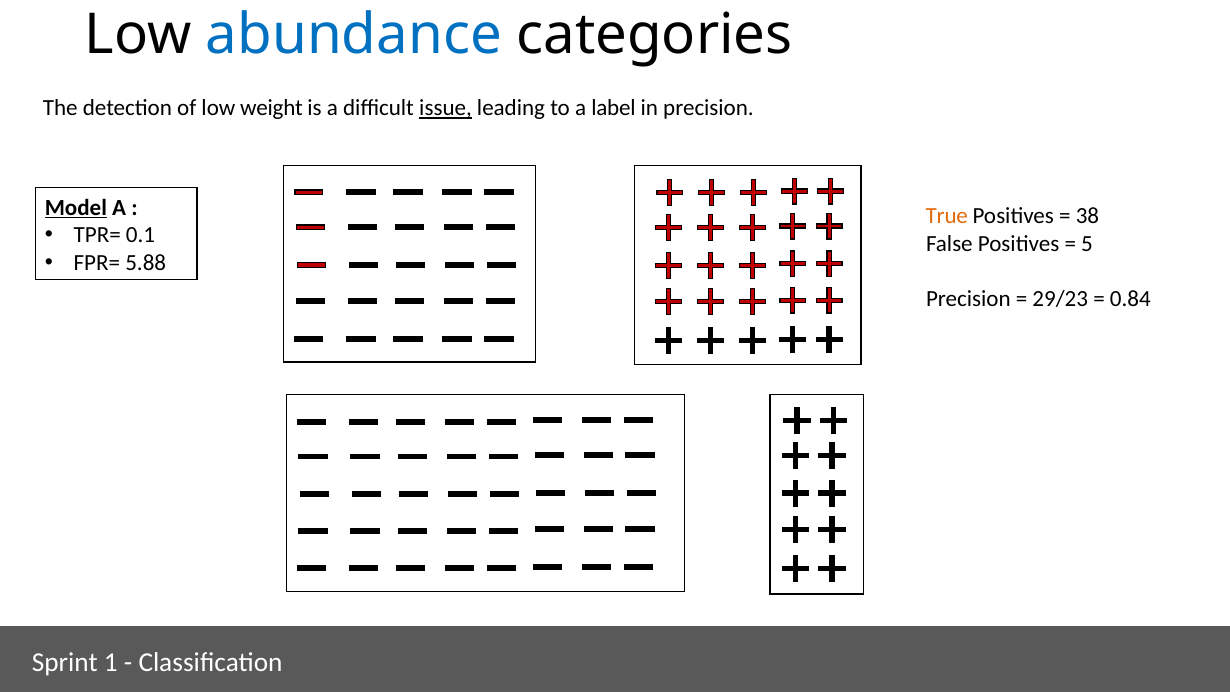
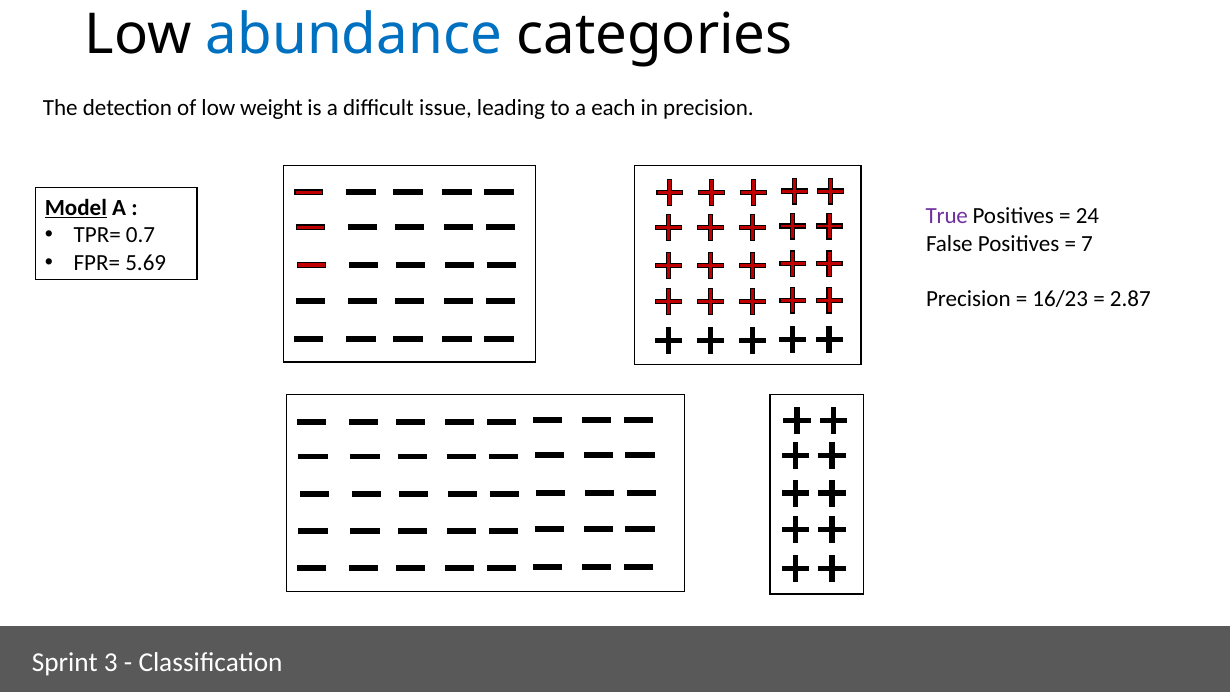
issue underline: present -> none (446, 108)
label: label -> each (613, 108)
True colour: orange -> purple (947, 216)
38: 38 -> 24 (1087, 216)
0.1: 0.1 -> 0.7 (140, 235)
5: 5 -> 7 (1087, 244)
5.88: 5.88 -> 5.69 (146, 263)
29/23: 29/23 -> 16/23 (1060, 299)
0.84: 0.84 -> 2.87 (1130, 299)
1: 1 -> 3 (111, 662)
